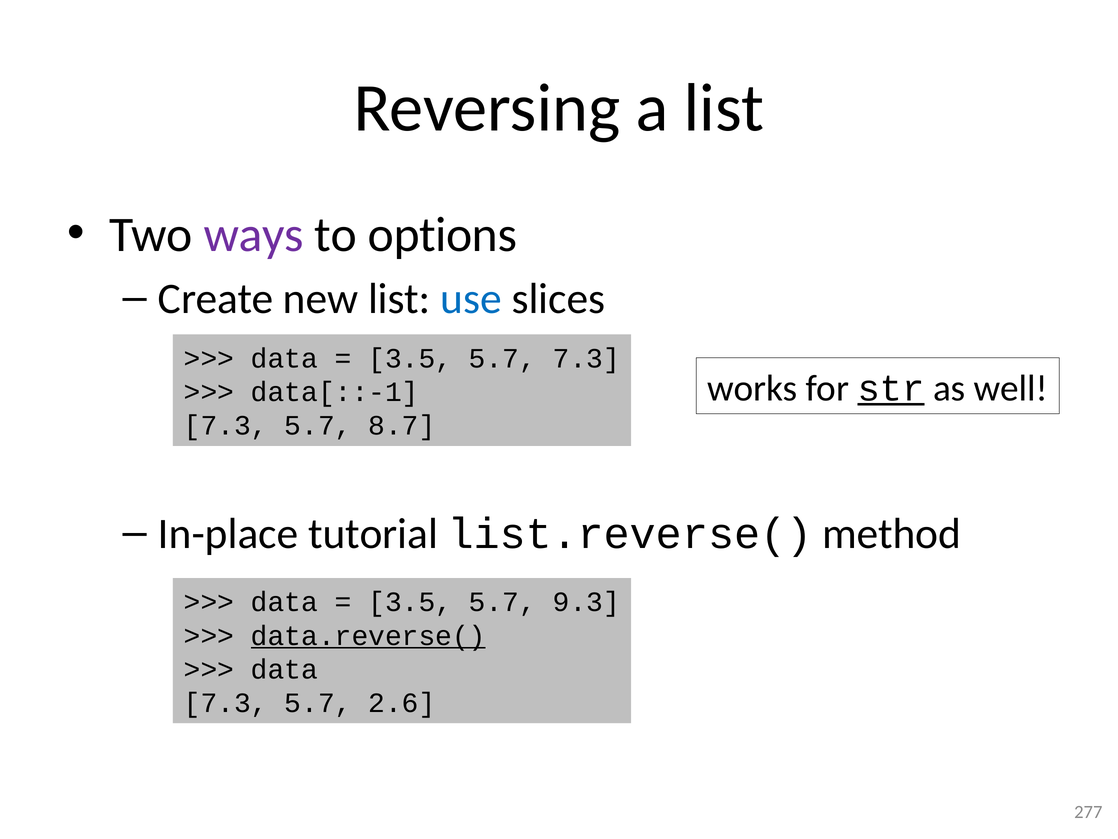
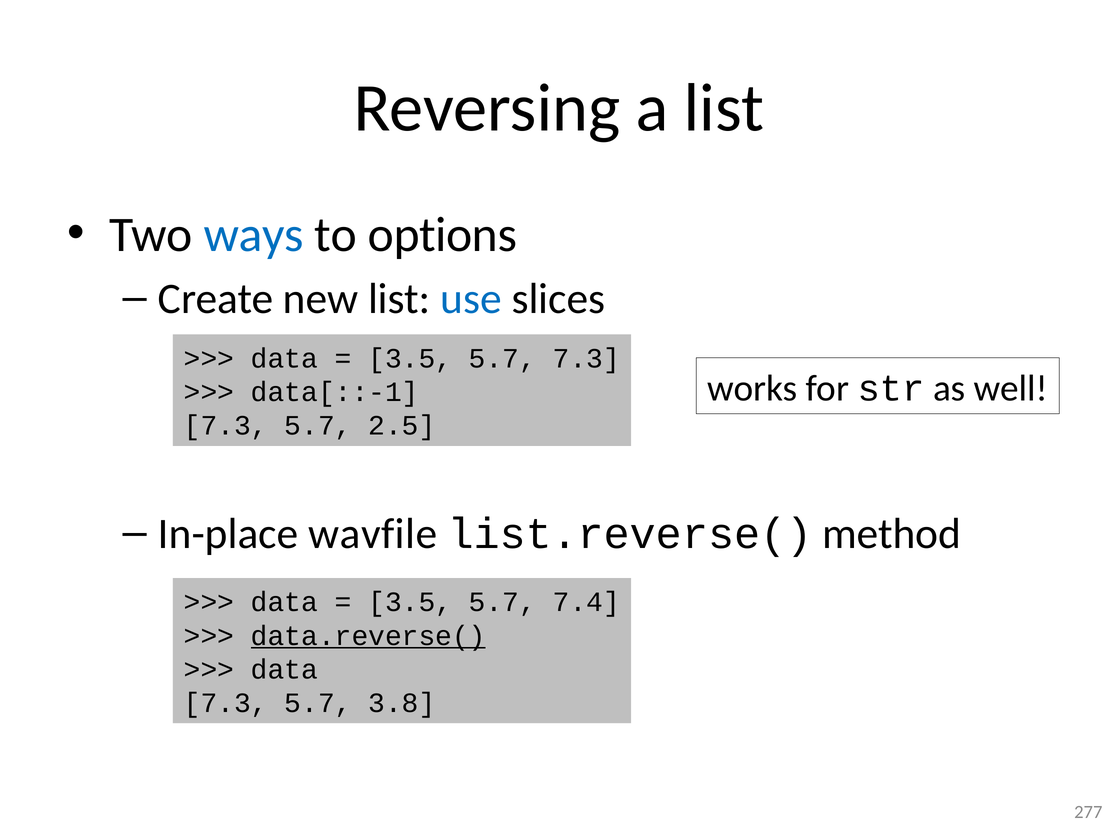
ways colour: purple -> blue (254, 235)
str underline: present -> none (891, 388)
8.7: 8.7 -> 2.5 (402, 425)
tutorial: tutorial -> wavfile (373, 534)
9.3: 9.3 -> 7.4 (586, 602)
2.6: 2.6 -> 3.8 (402, 703)
